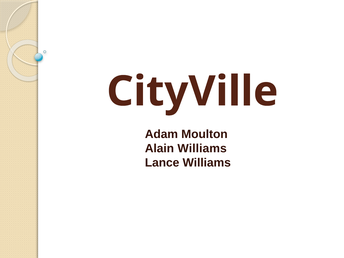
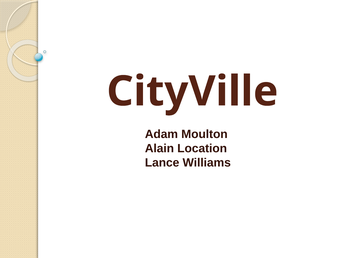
Alain Williams: Williams -> Location (202, 148)
